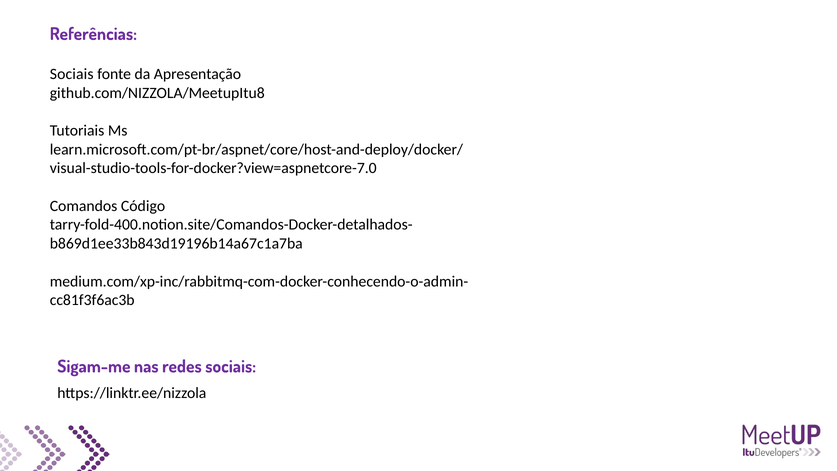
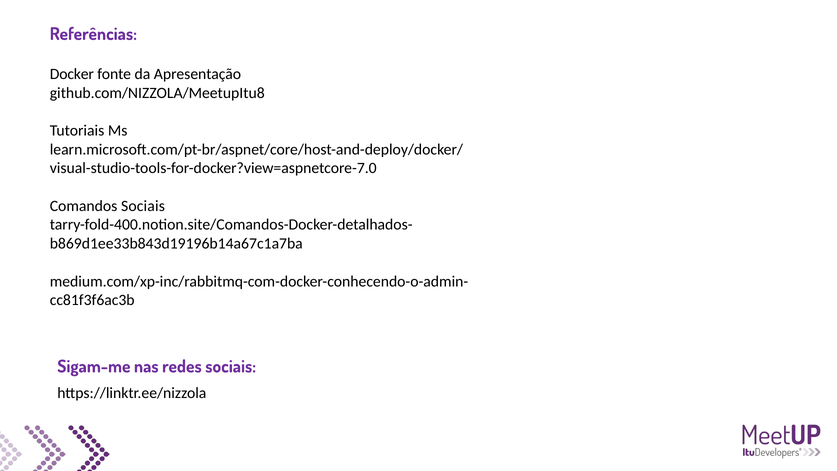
Sociais: Sociais -> Docker (72, 74)
Comandos Código: Código -> Sociais (143, 206)
